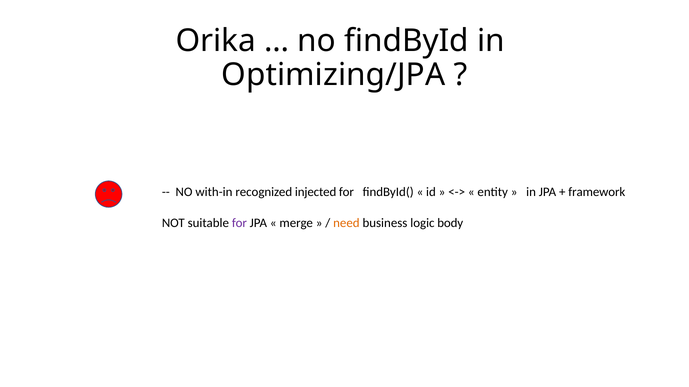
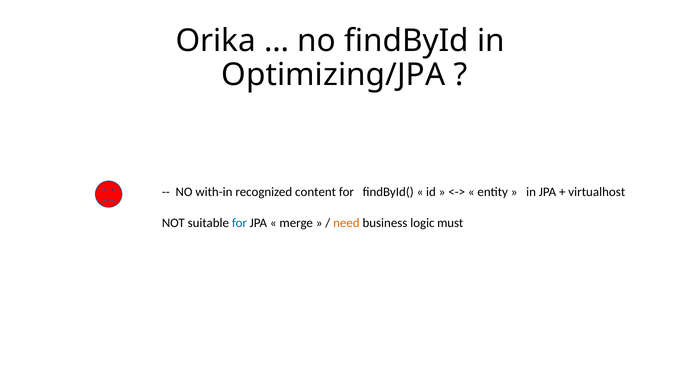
injected: injected -> content (316, 192)
framework: framework -> virtualhost (597, 192)
for colour: purple -> blue (239, 223)
body: body -> must (450, 223)
